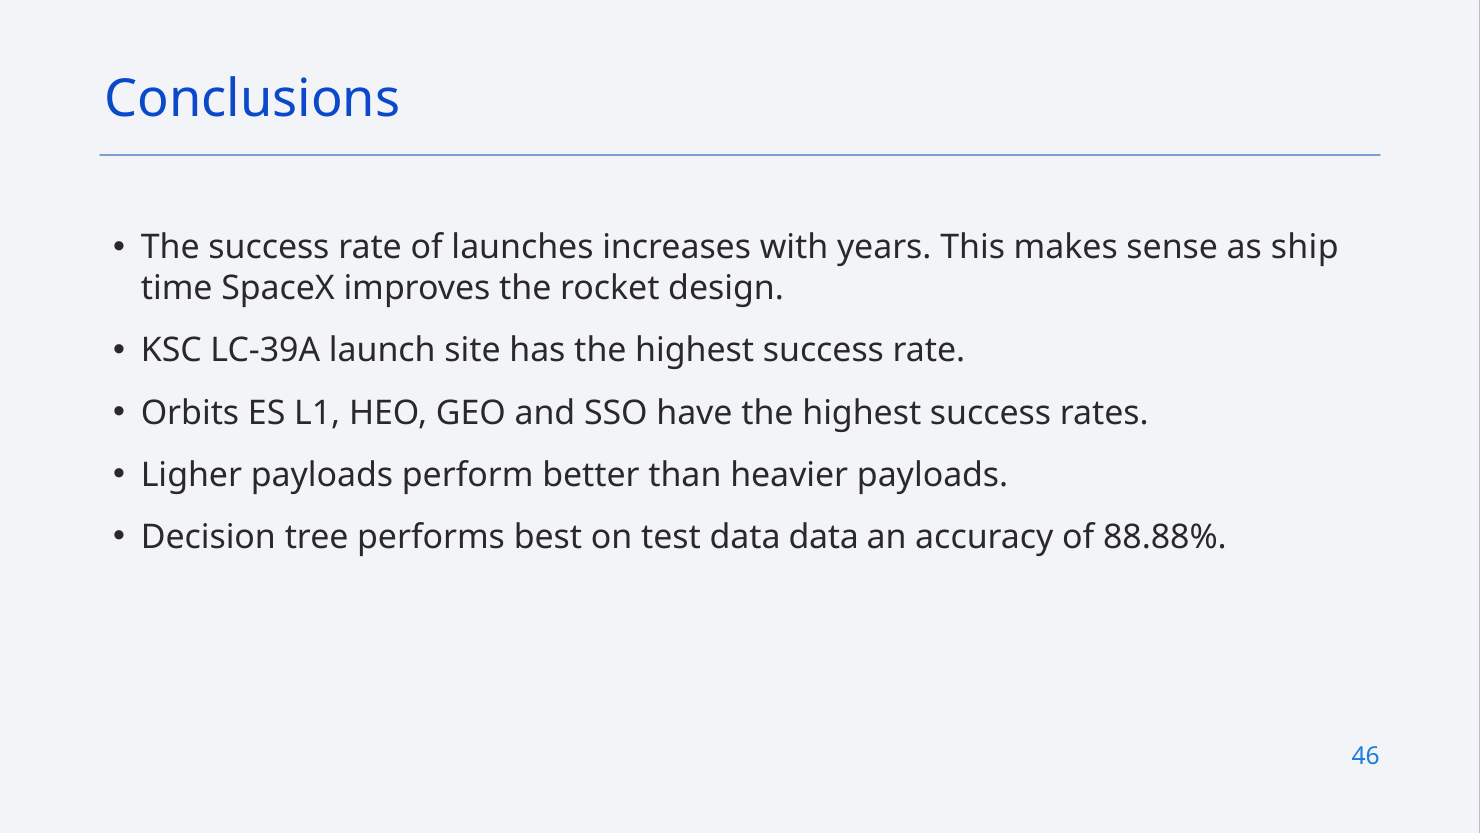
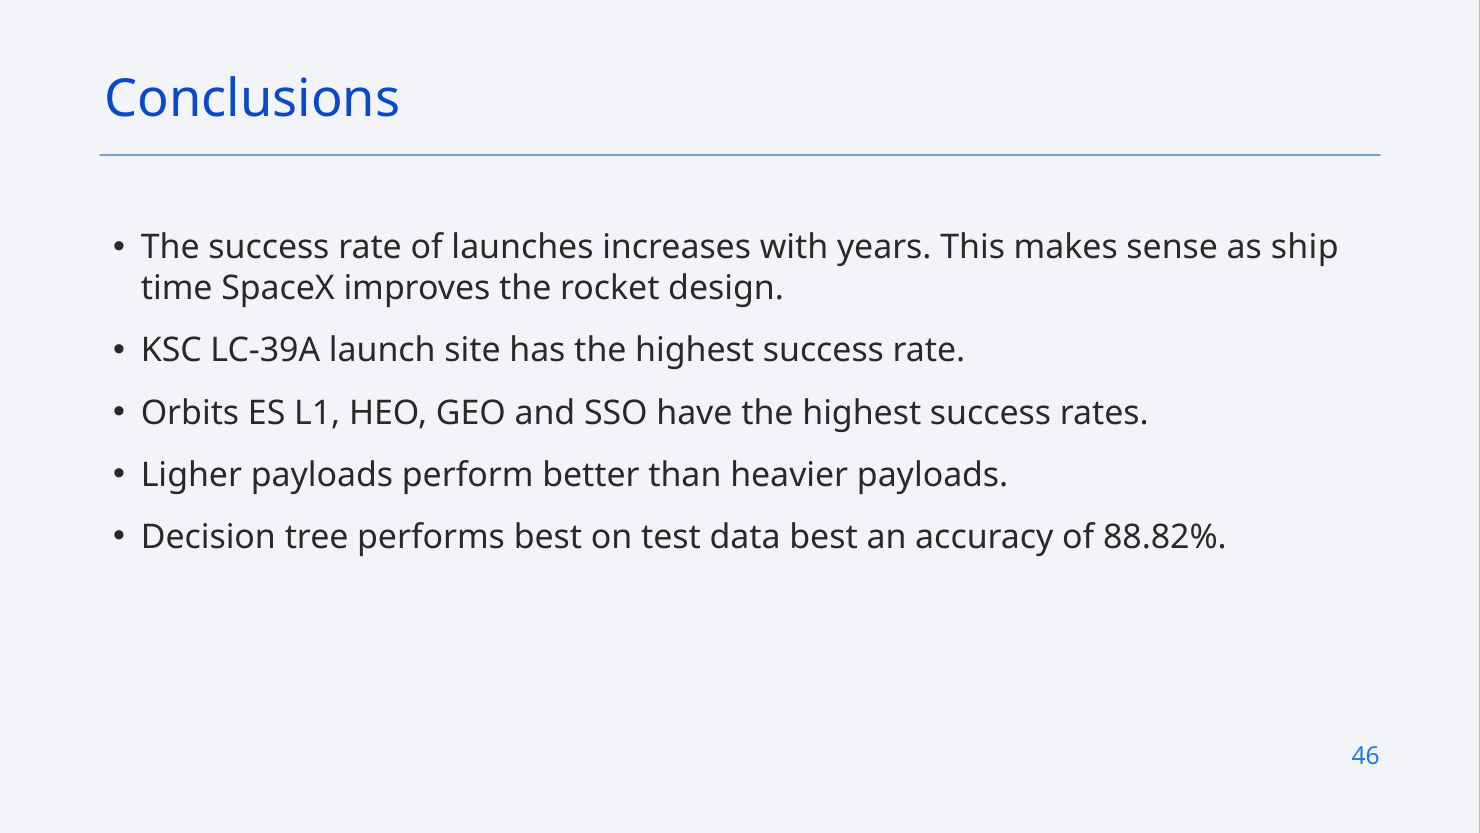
data data: data -> best (824, 537)
88.88%: 88.88% -> 88.82% (1165, 537)
